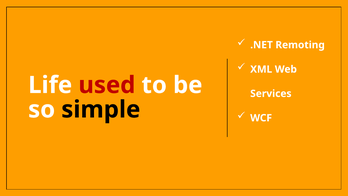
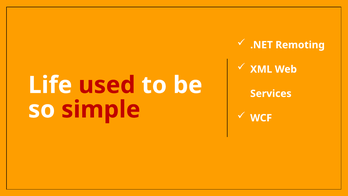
simple colour: black -> red (101, 109)
